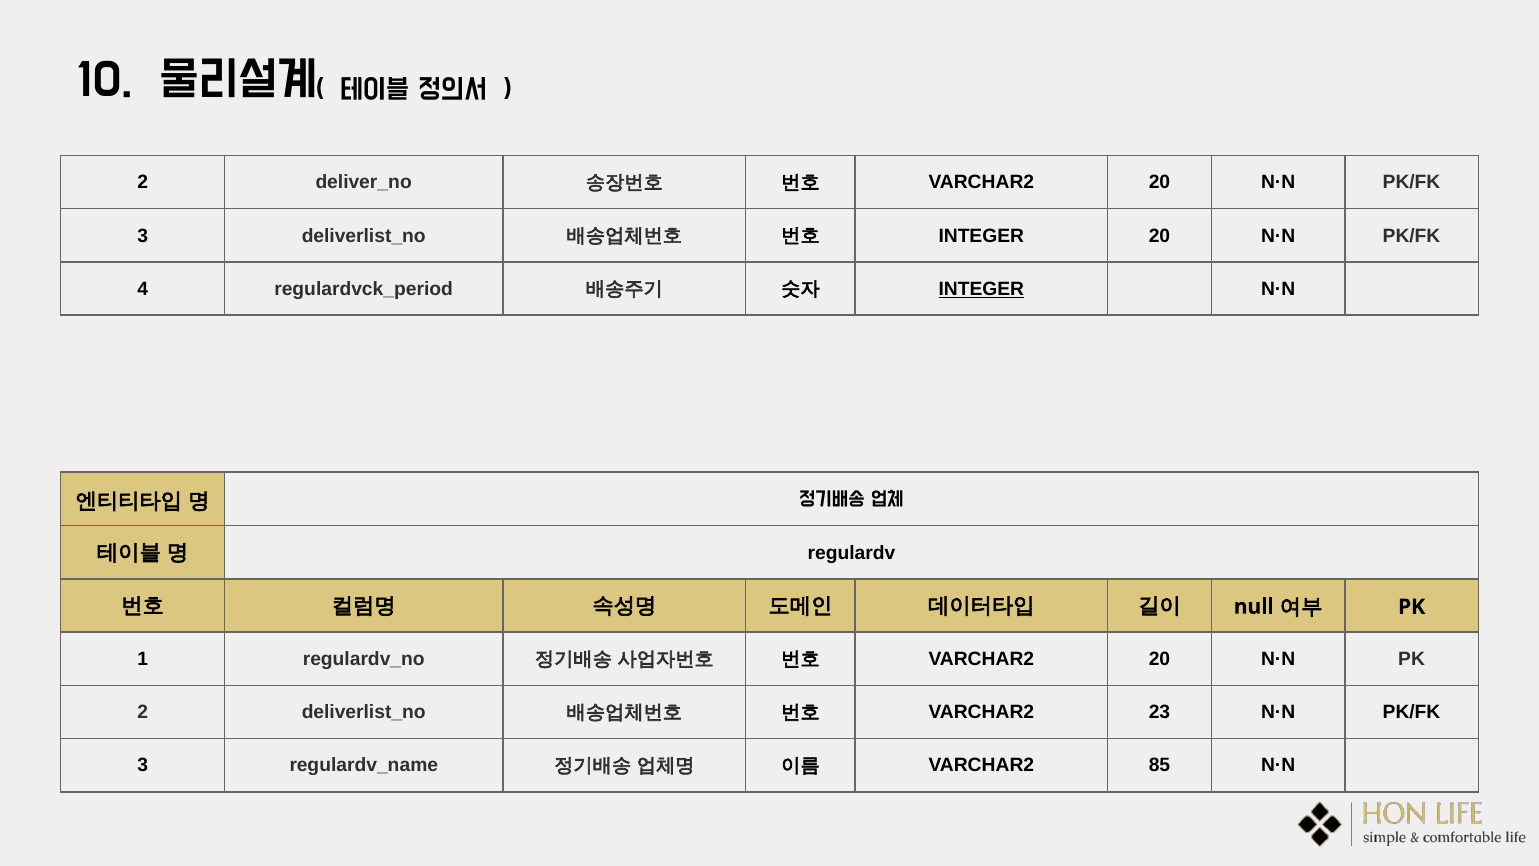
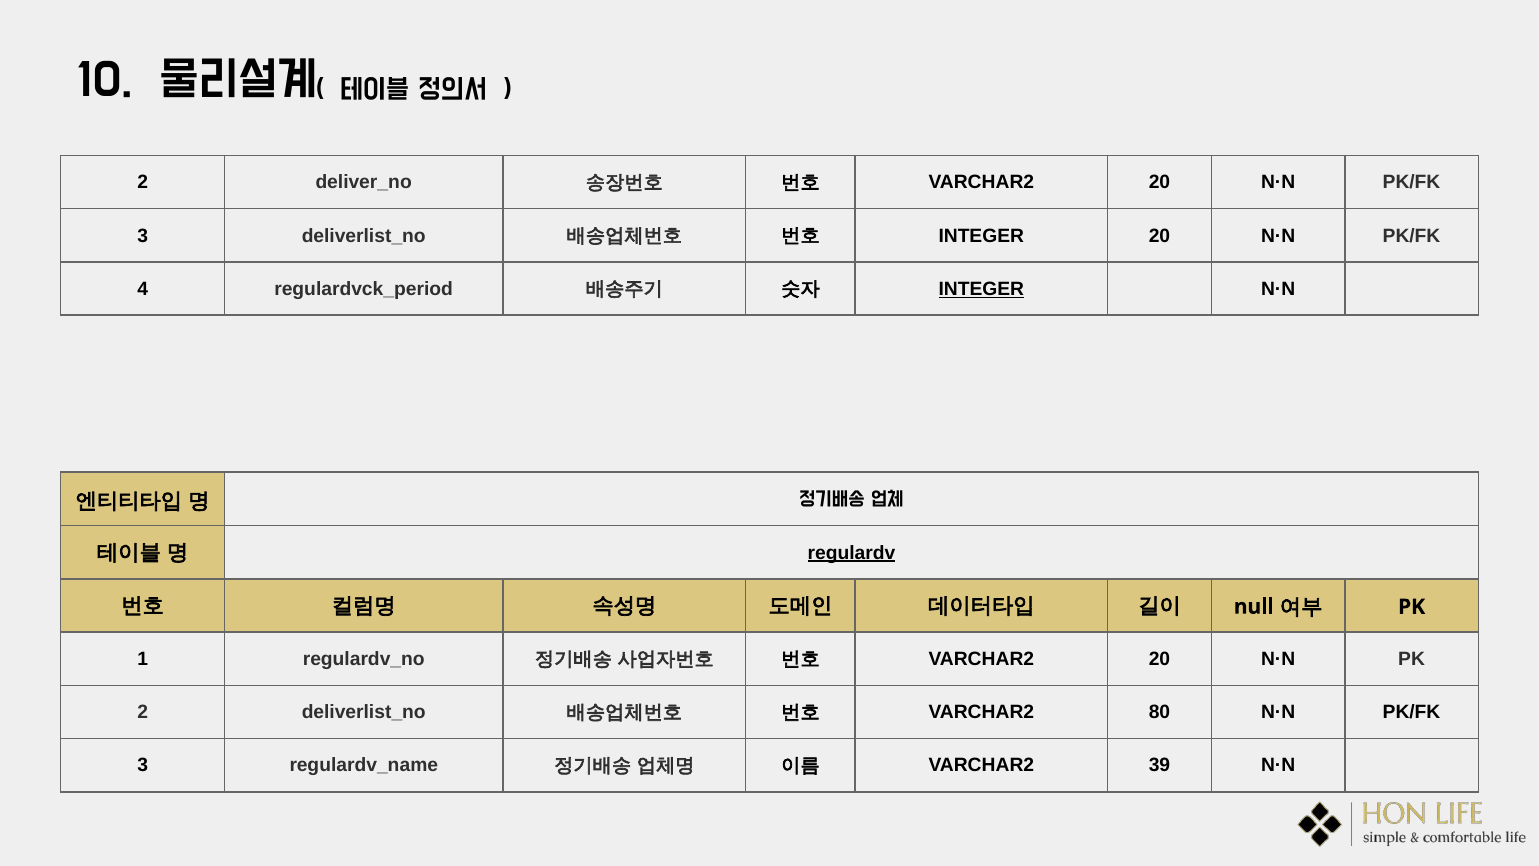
regulardv underline: none -> present (852, 552)
23: 23 -> 80 (1160, 712)
85: 85 -> 39 (1160, 765)
